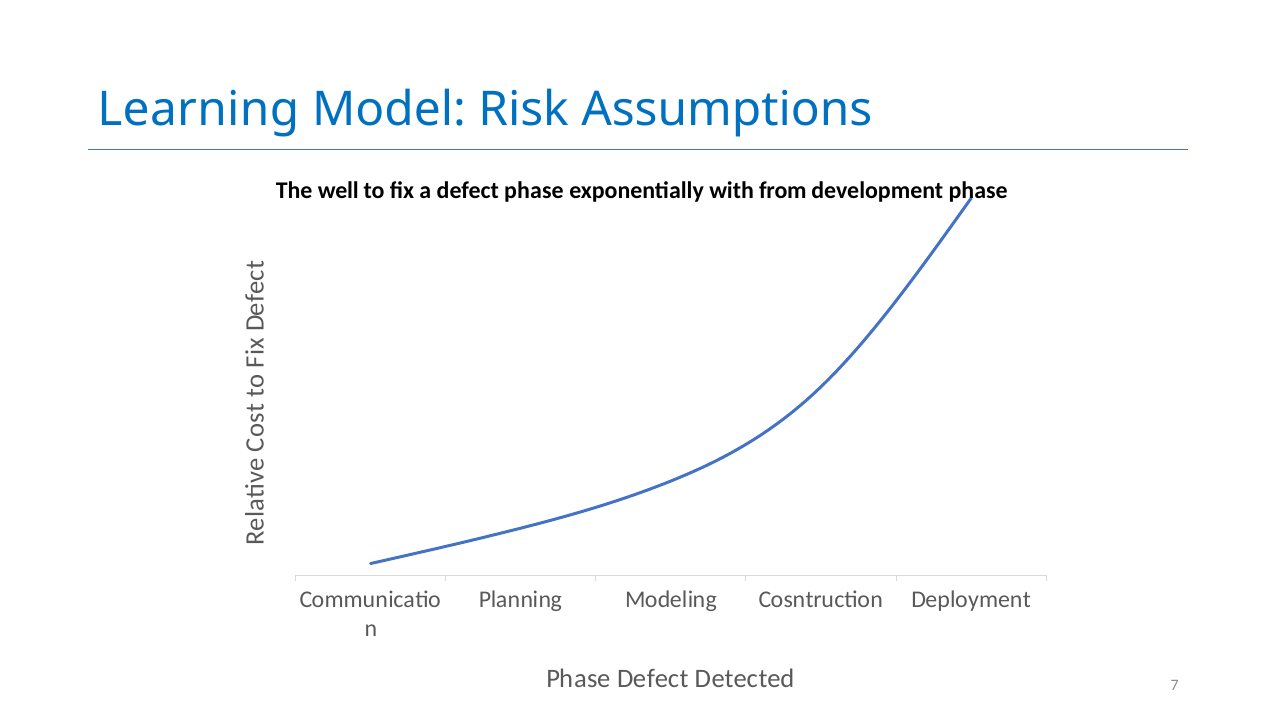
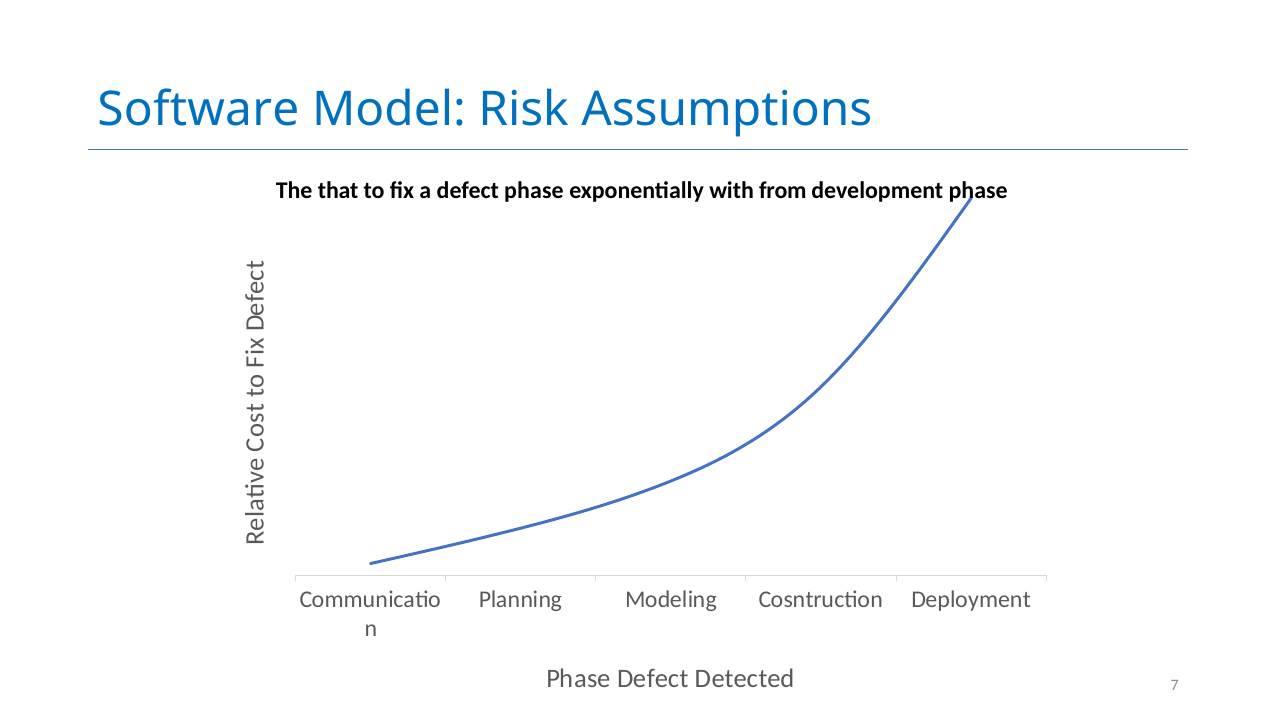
Learning: Learning -> Software (198, 110)
well: well -> that (338, 190)
